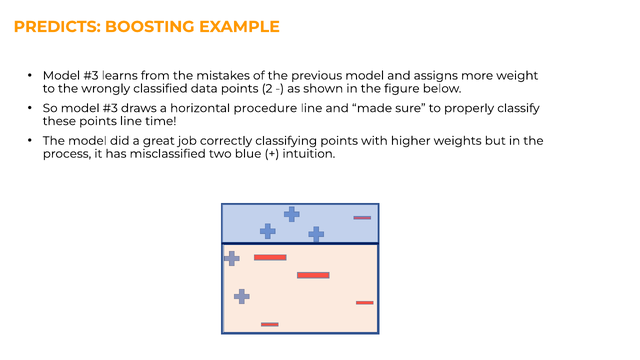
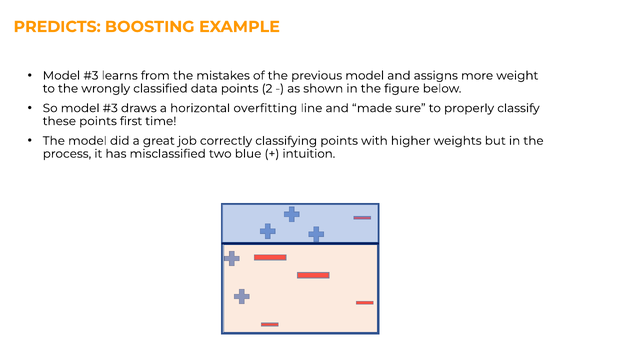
procedure: procedure -> overfitting (265, 108)
points line: line -> first (131, 121)
